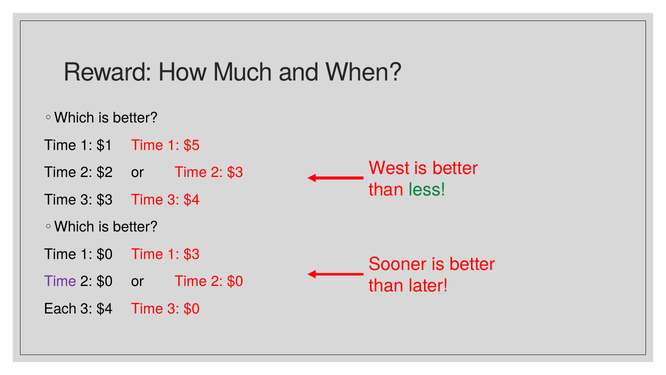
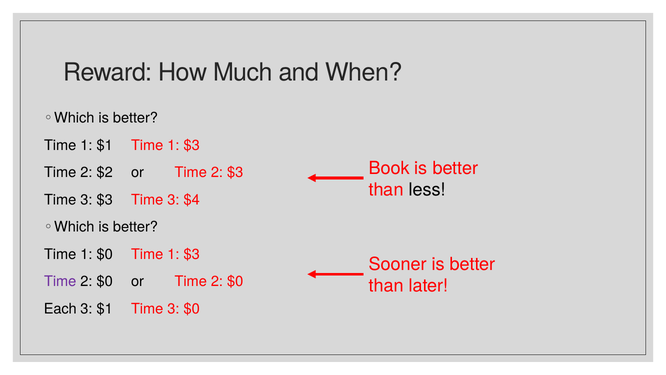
$1 Time 1 $5: $5 -> $3 (192, 145)
West: West -> Book (389, 168)
less colour: green -> black (427, 190)
$4: $4 -> $1 (105, 308)
